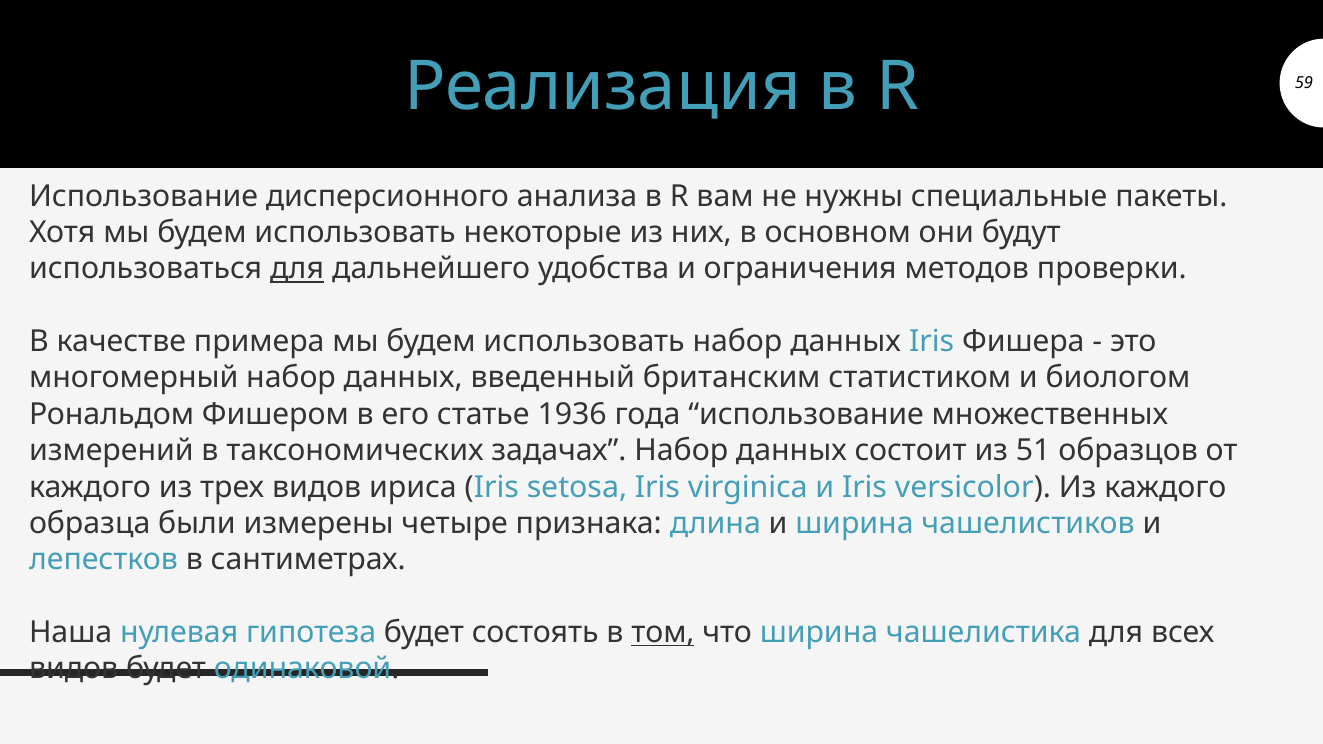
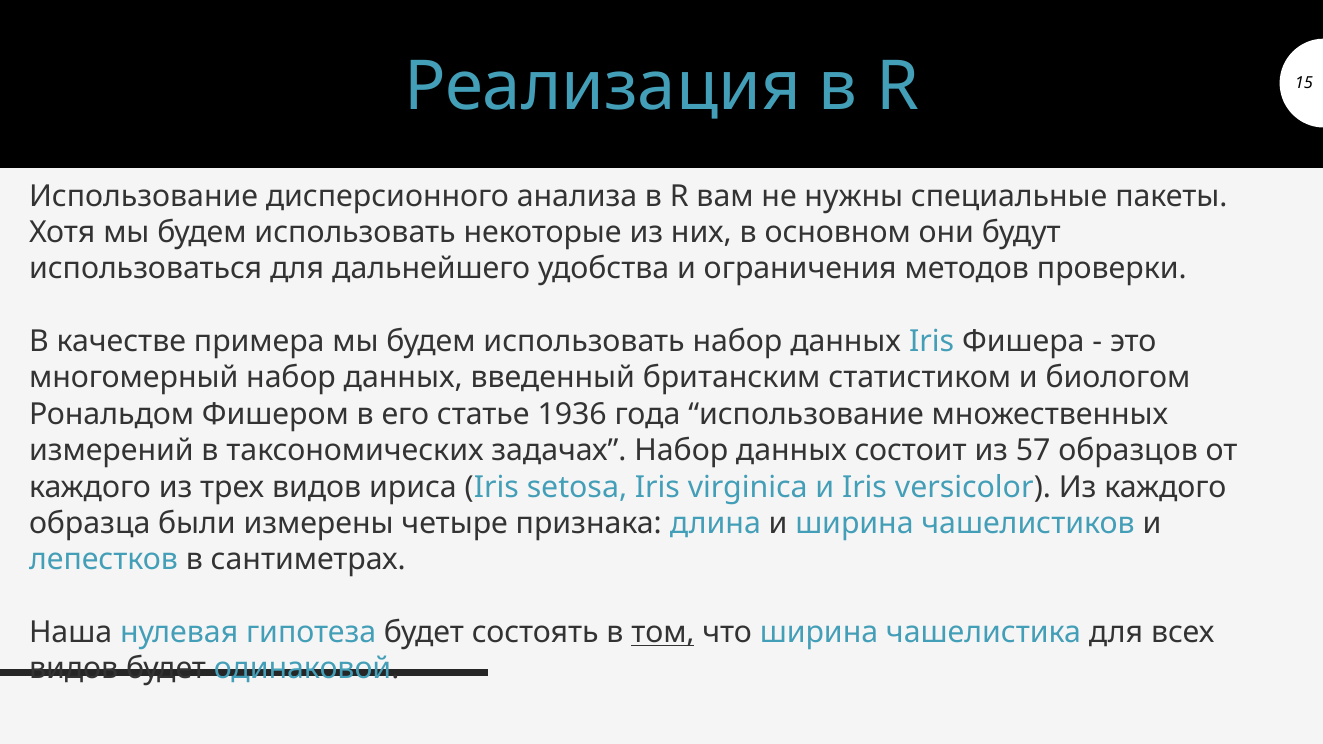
59: 59 -> 15 (1304, 83)
для underline: present -> none (297, 269)
51: 51 -> 57 (1033, 451)
